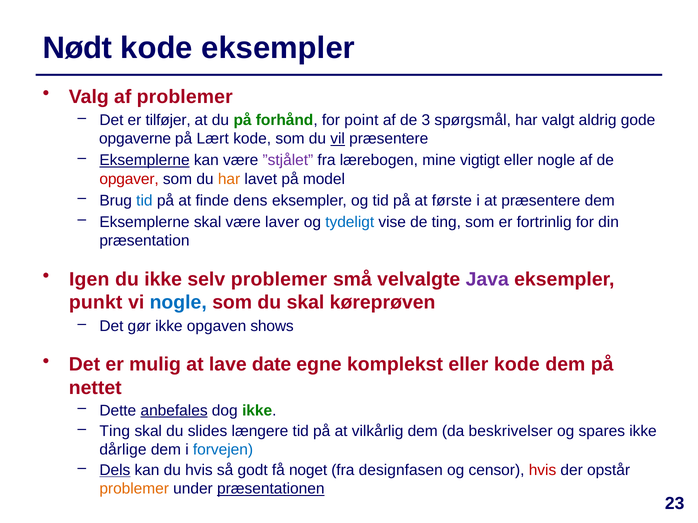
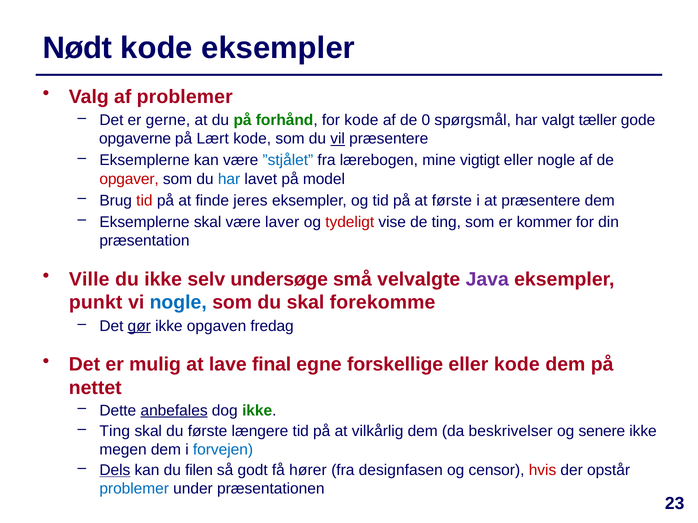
tilføjer: tilføjer -> gerne (168, 120)
for point: point -> kode (361, 120)
3: 3 -> 0 (426, 120)
aldrig: aldrig -> tæller (598, 120)
Eksemplerne underline: present -> none (145, 161)
”stjålet colour: purple -> blue (288, 161)
har colour: orange -> blue (229, 179)
tid colour: blue -> red (144, 201)
dens: dens -> jeres (250, 201)
tydeligt colour: blue -> red (350, 222)
fortrinlig: fortrinlig -> kommer (544, 222)
Igen: Igen -> Ville (89, 279)
selv problemer: problemer -> undersøge (279, 279)
køreprøven: køreprøven -> forekomme (383, 303)
gør underline: none -> present (139, 326)
shows: shows -> fredag (272, 326)
date: date -> final (272, 365)
komplekst: komplekst -> forskellige (395, 365)
du slides: slides -> første (208, 431)
spares: spares -> senere (602, 431)
dårlige: dårlige -> megen (123, 450)
du hvis: hvis -> filen (199, 471)
noget: noget -> hører (308, 471)
problemer colour: orange -> blue (134, 489)
præsentationen underline: present -> none (271, 489)
